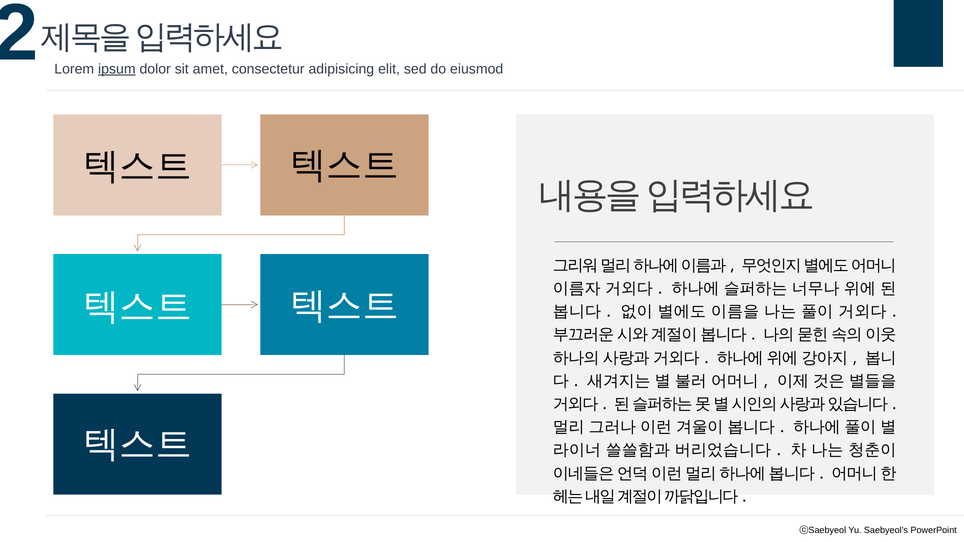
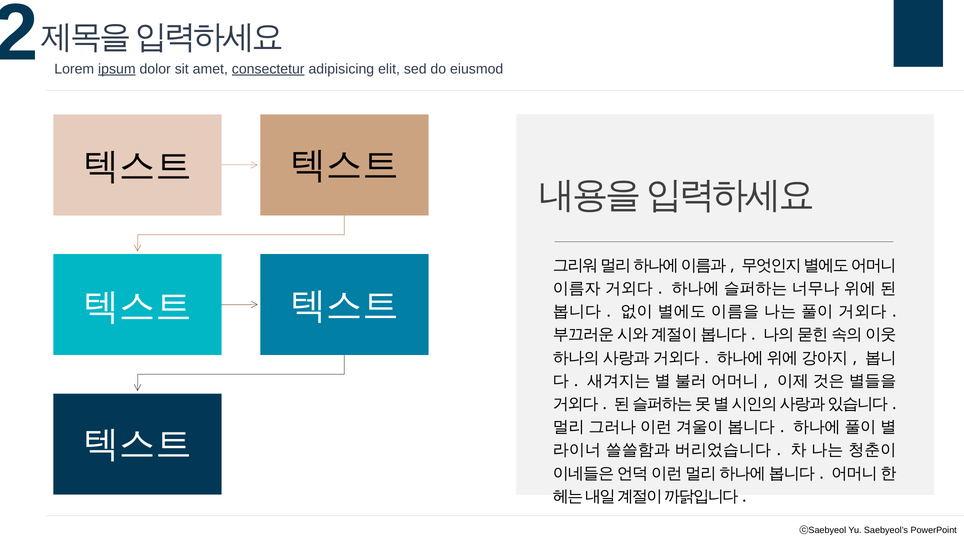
consectetur underline: none -> present (268, 69)
